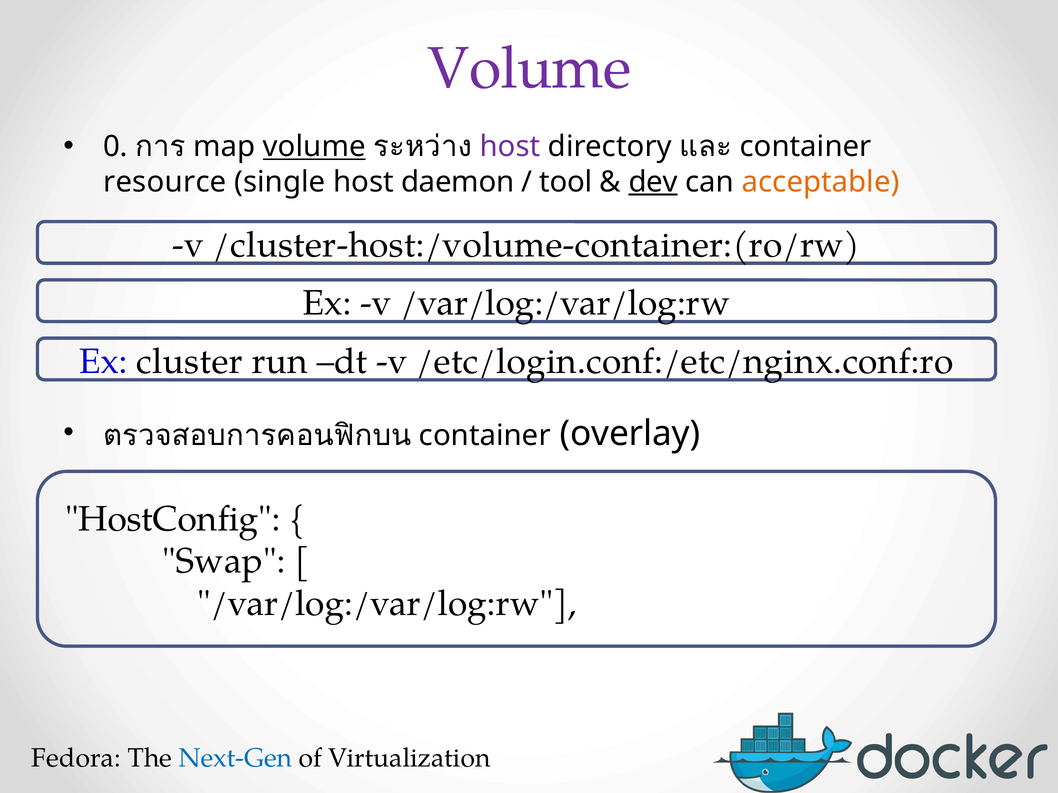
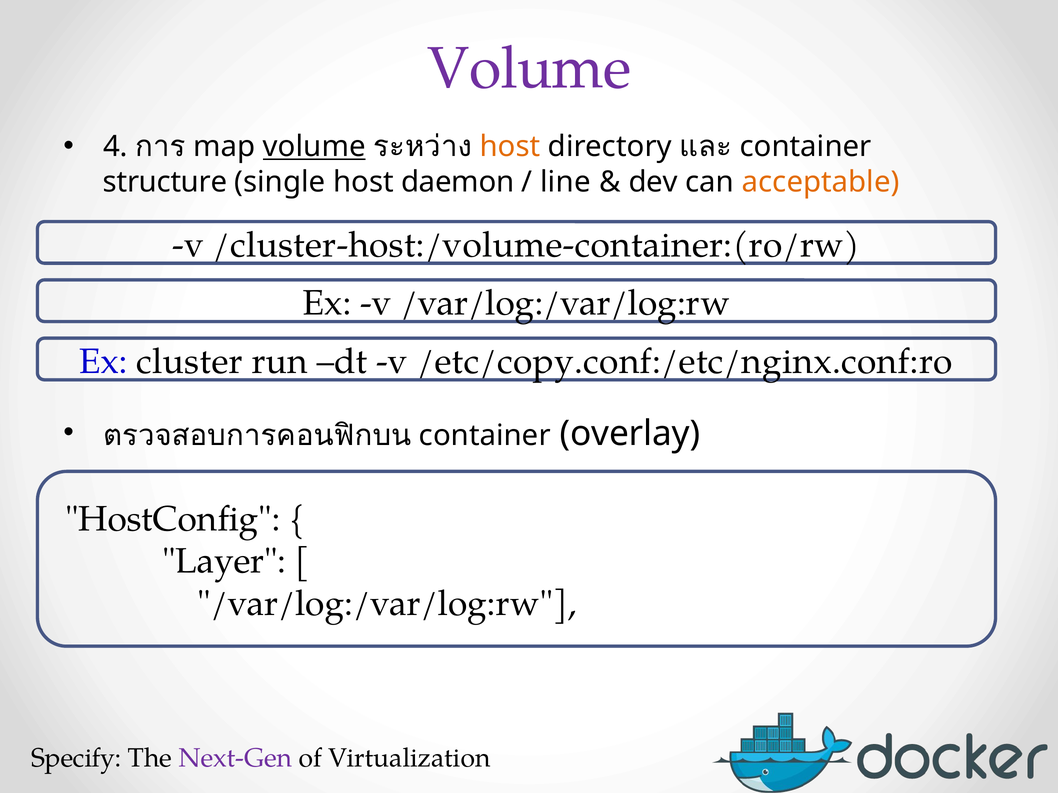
0: 0 -> 4 (116, 147)
host colour: purple -> orange (510, 147)
resource: resource -> structure (165, 182)
tool: tool -> line (565, 182)
dev underline: present -> none (653, 182)
/etc/login.conf:/etc/nginx.conf:ro: /etc/login.conf:/etc/nginx.conf:ro -> /etc/copy.conf:/etc/nginx.conf:ro (685, 362)
Swap: Swap -> Layer (224, 562)
Fedora: Fedora -> Specify (76, 758)
Next-Gen colour: blue -> purple (235, 758)
